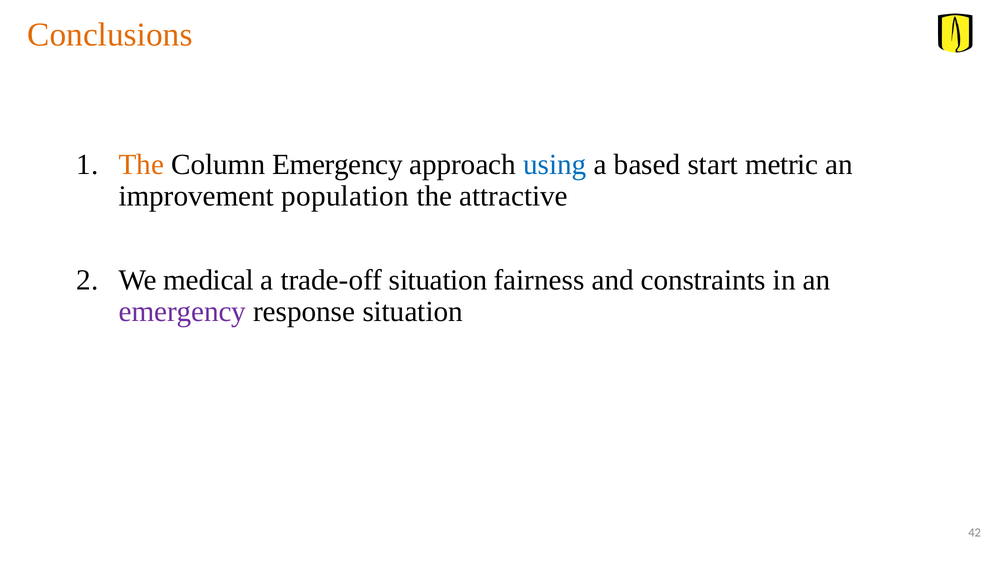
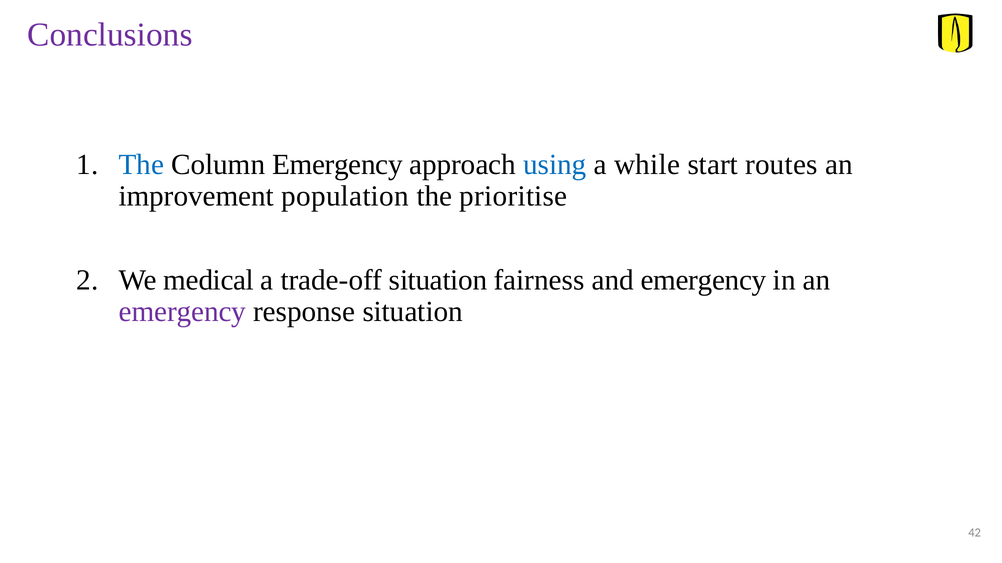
Conclusions colour: orange -> purple (110, 35)
The colour: orange -> blue (141, 165)
based: based -> while (647, 165)
metric: metric -> routes (781, 165)
attractive: attractive -> prioritise (513, 196)
and constraints: constraints -> emergency (703, 280)
